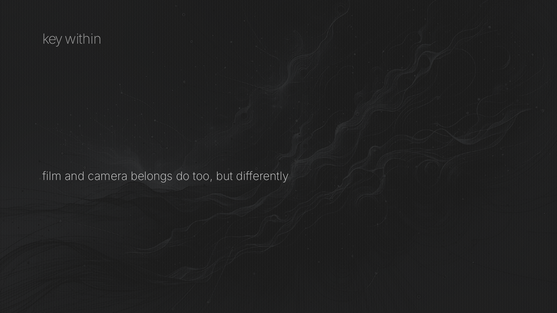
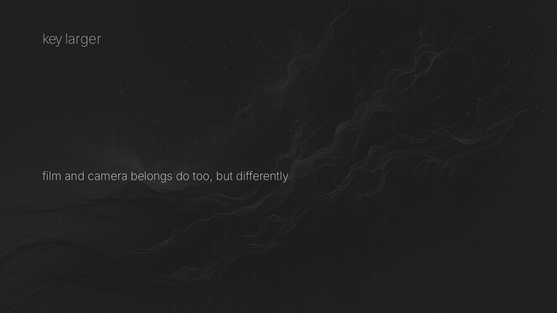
within: within -> larger (83, 39)
